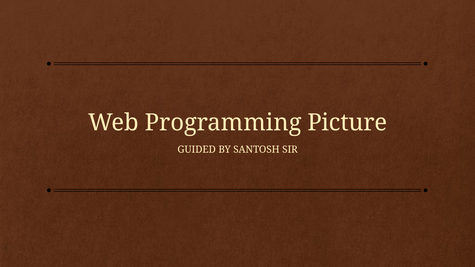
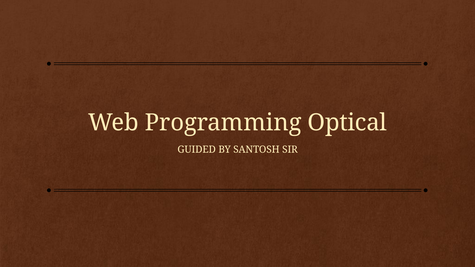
Picture: Picture -> Optical (347, 123)
